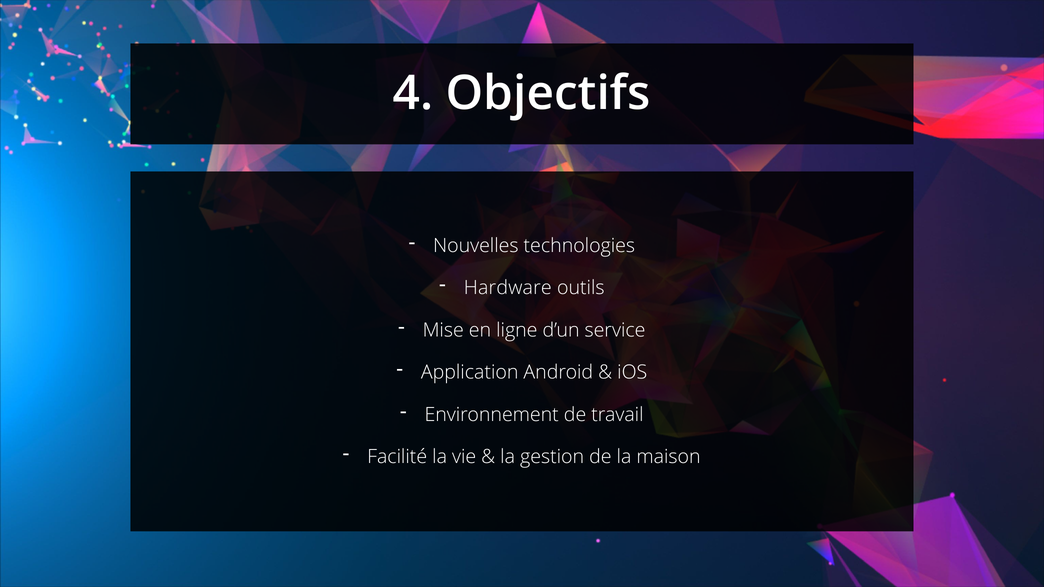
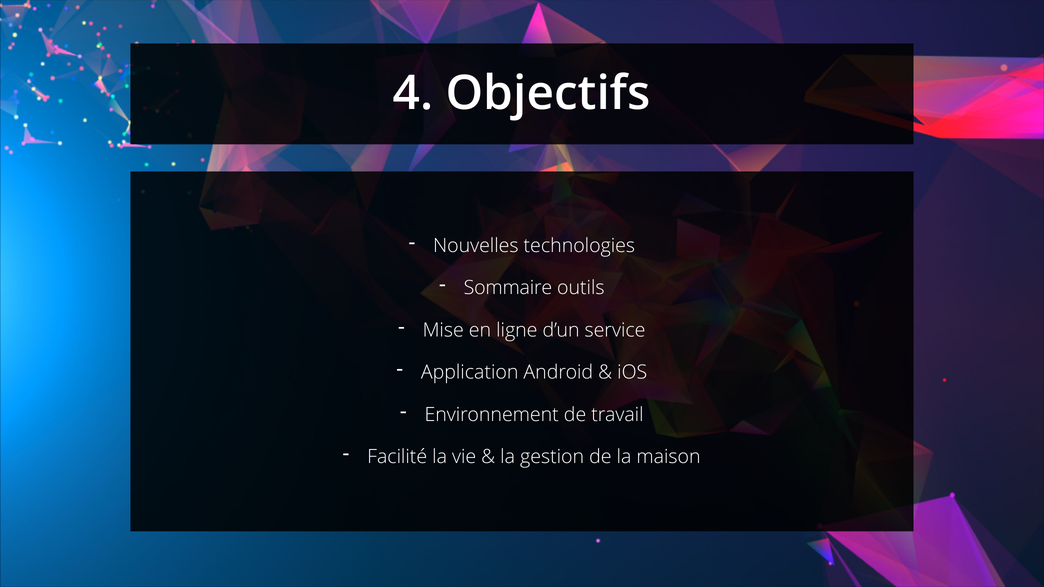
Hardware: Hardware -> Sommaire (508, 288)
